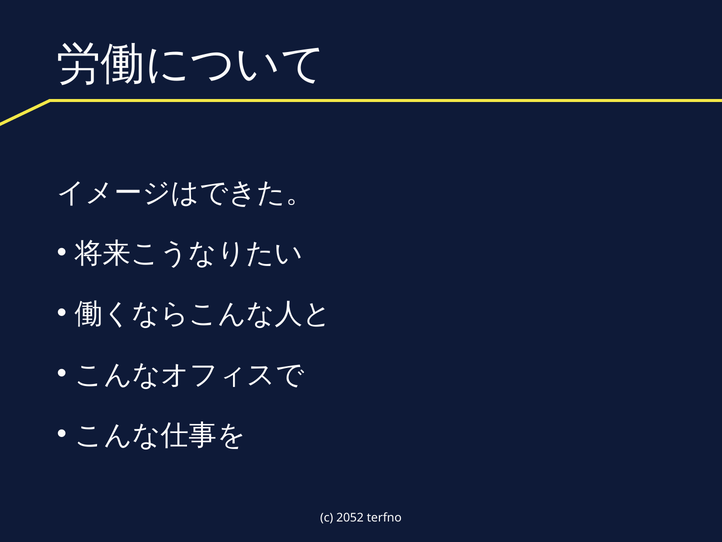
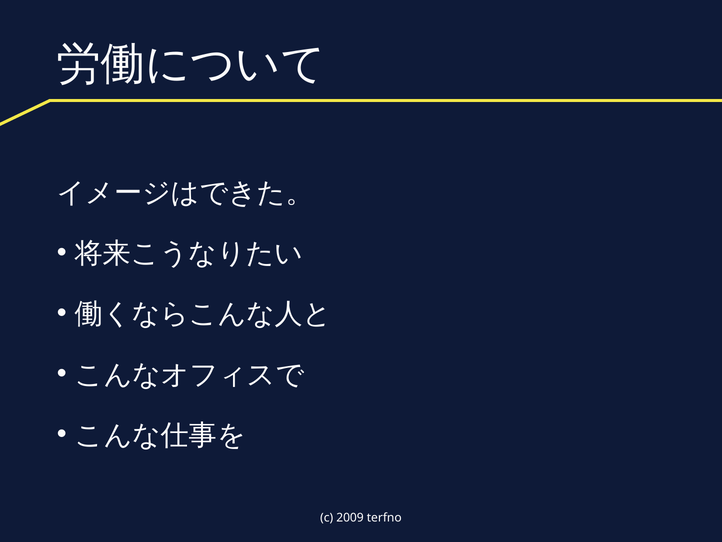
2052: 2052 -> 2009 (350, 517)
